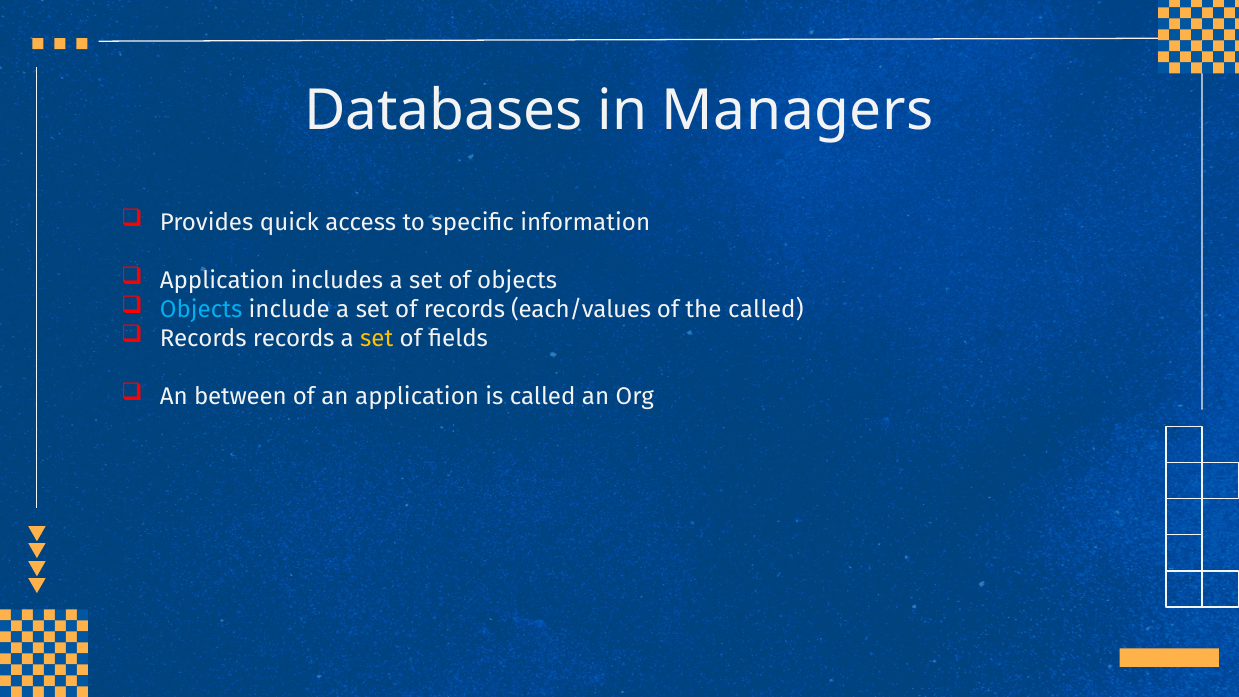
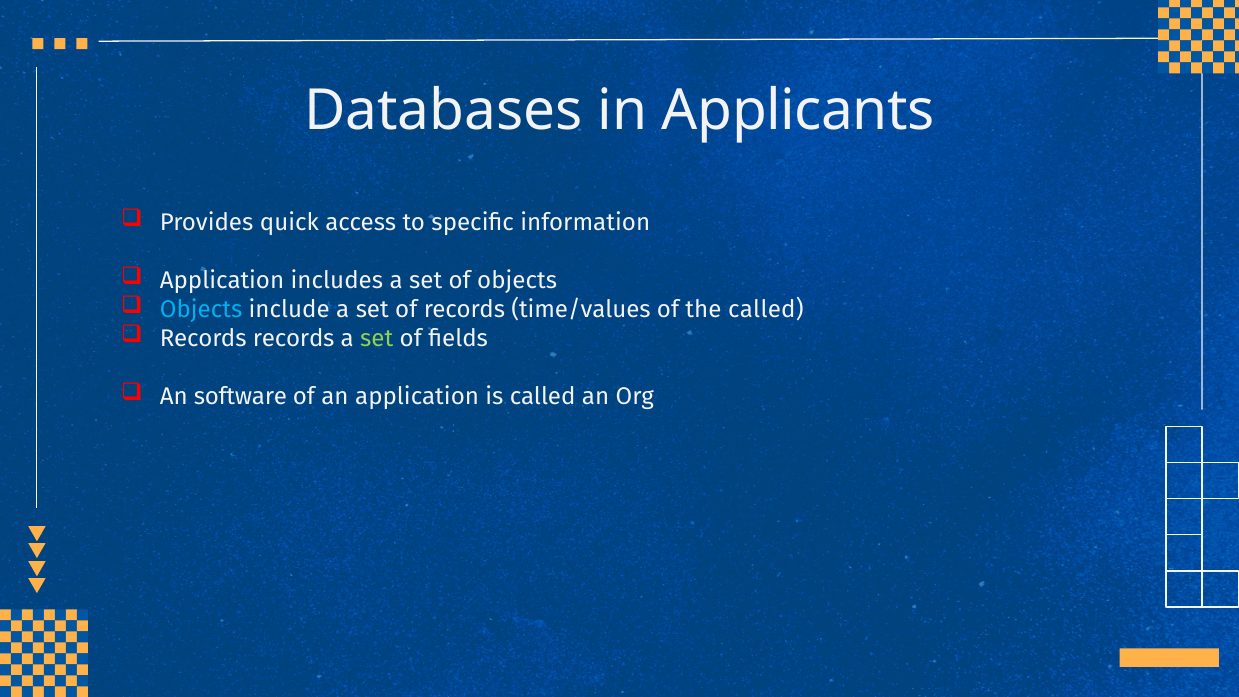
Managers: Managers -> Applicants (798, 111)
each/values: each/values -> time/values (581, 309)
set colour: yellow -> light green (377, 338)
between: between -> software (240, 396)
